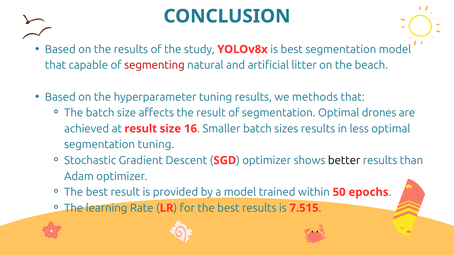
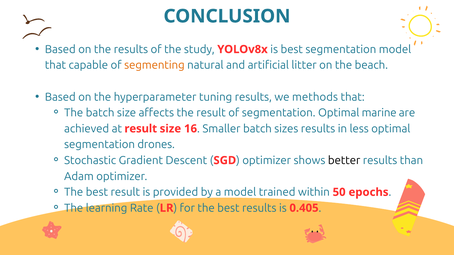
segmenting colour: red -> orange (154, 65)
drones: drones -> marine (379, 113)
segmentation tuning: tuning -> drones (156, 145)
7.515: 7.515 -> 0.405 (304, 208)
